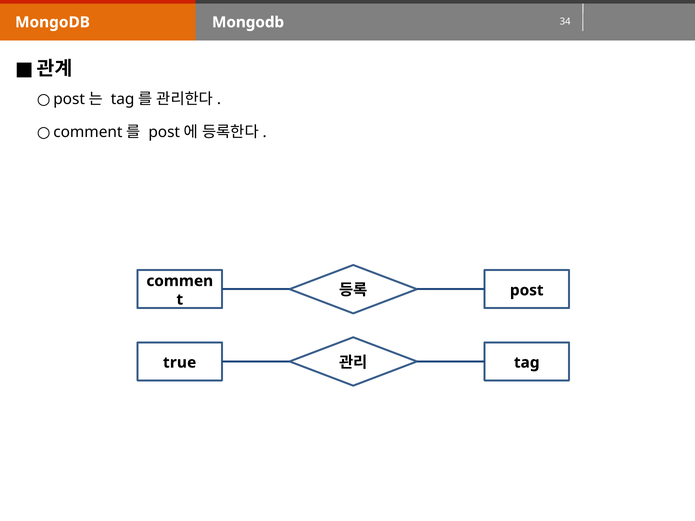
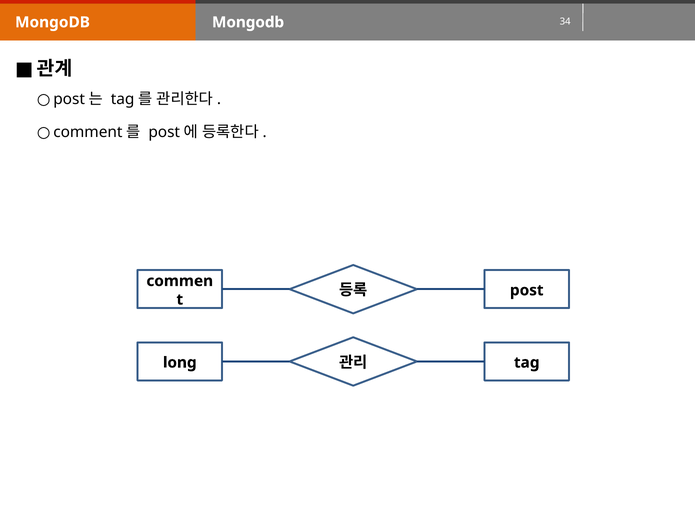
true: true -> long (180, 363)
